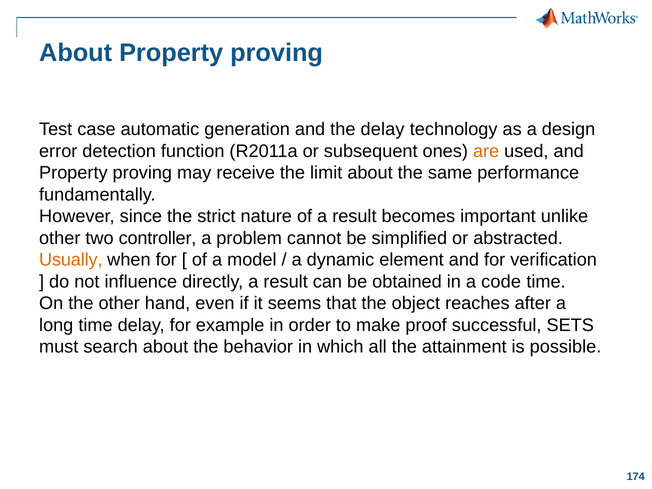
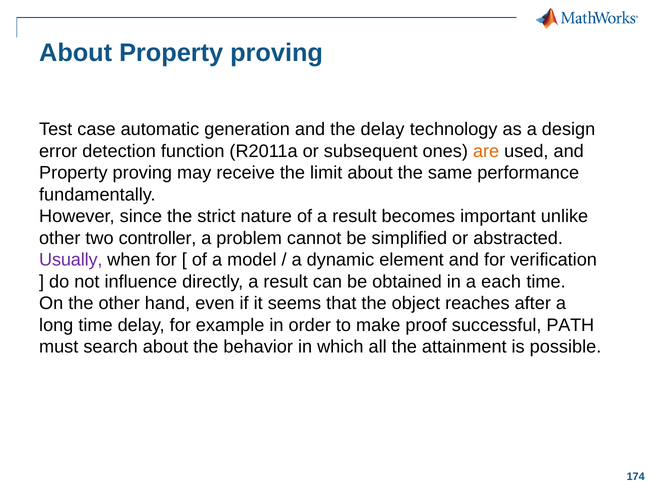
Usually colour: orange -> purple (71, 260)
code: code -> each (501, 282)
SETS: SETS -> PATH (570, 325)
